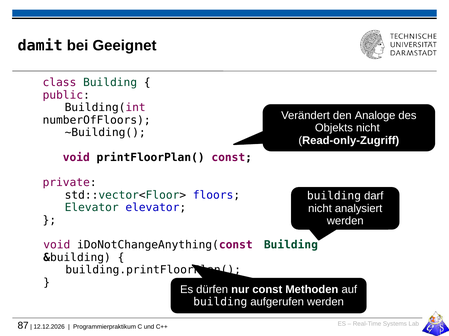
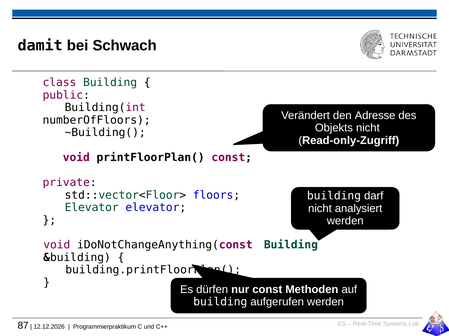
Geeignet: Geeignet -> Schwach (125, 46)
Analoge: Analoge -> Adresse (375, 116)
